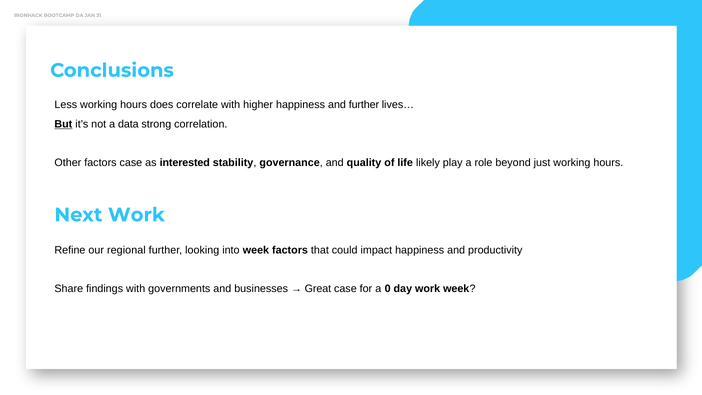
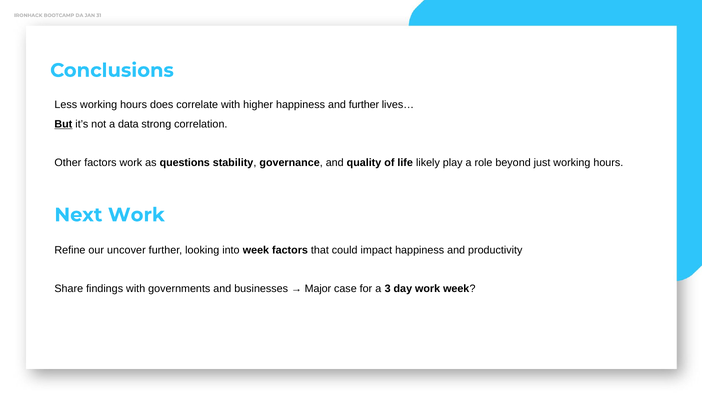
factors case: case -> work (131, 163)
interested: interested -> questions (185, 163)
regional: regional -> uncover (126, 250)
Great: Great -> Major (318, 289)
0: 0 -> 3 (388, 289)
